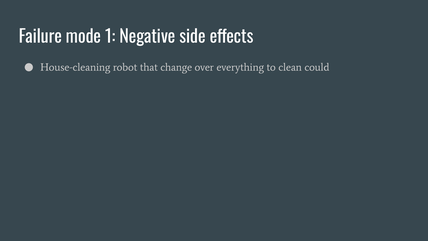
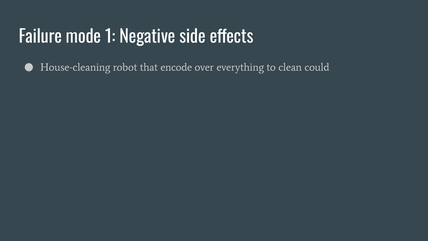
change: change -> encode (176, 67)
